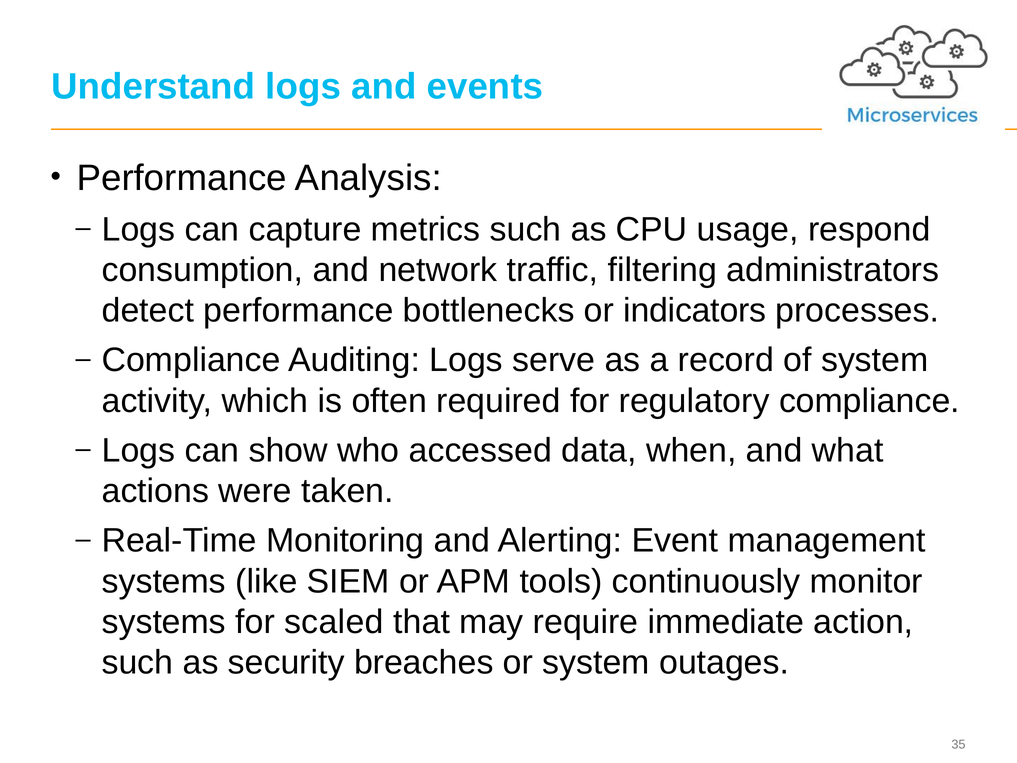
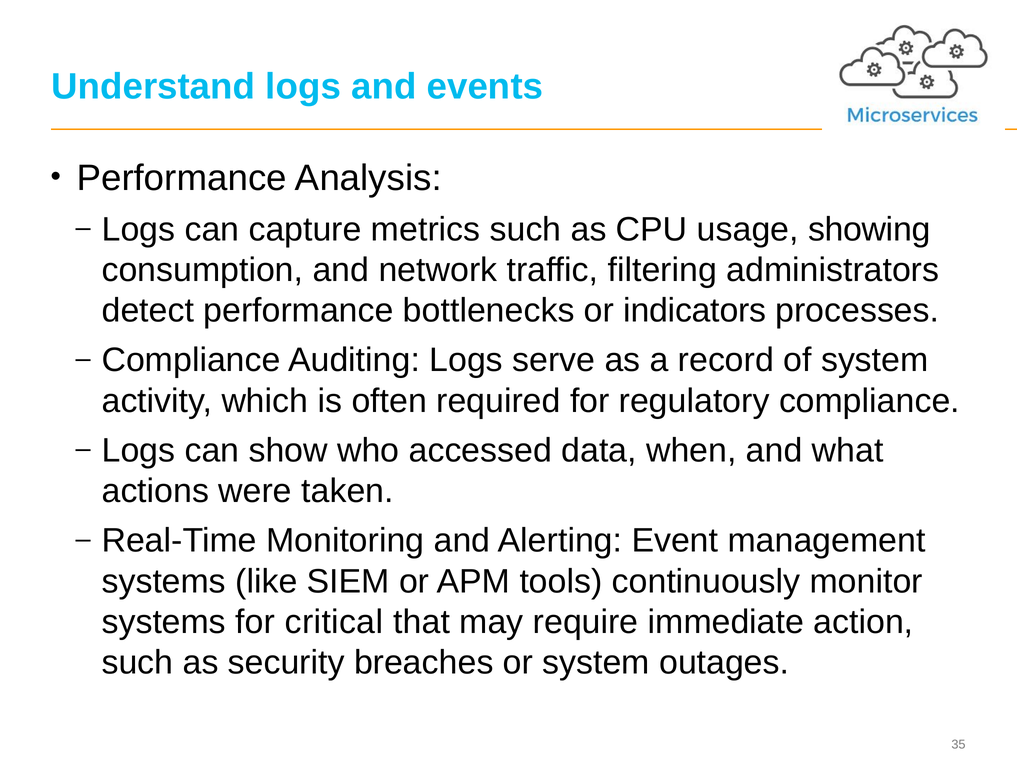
respond: respond -> showing (869, 229)
scaled: scaled -> critical (334, 622)
